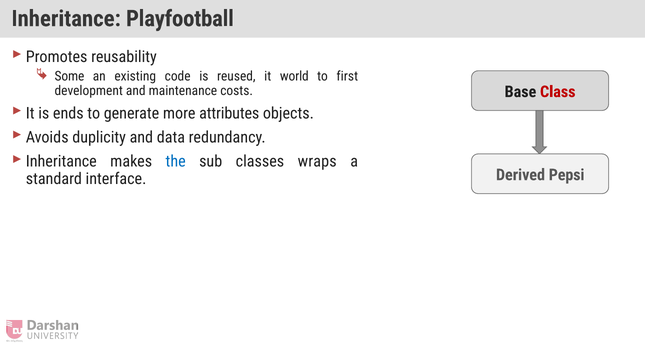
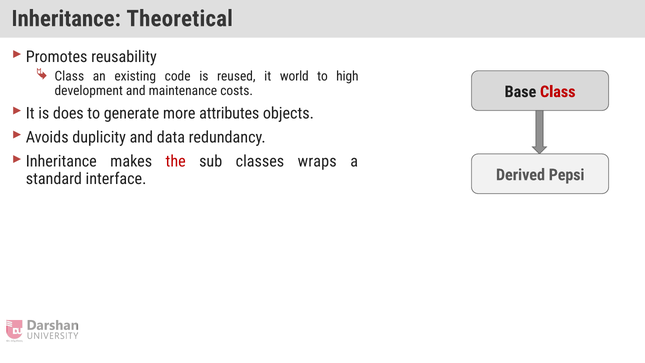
Playfootball: Playfootball -> Theoretical (180, 19)
Some: Some -> Class (69, 76)
first: first -> high (347, 76)
ends: ends -> does (68, 113)
the colour: blue -> red (176, 161)
